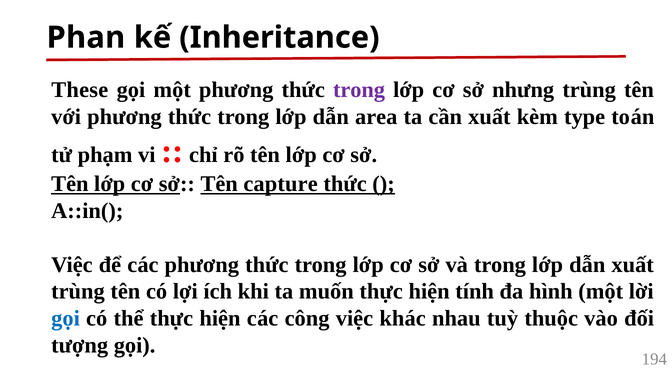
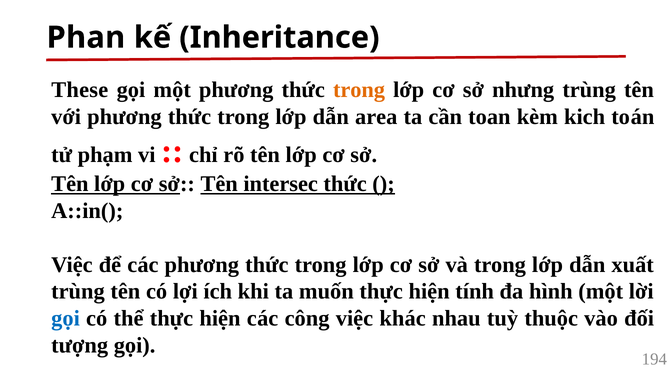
trong colour: purple -> orange (359, 90)
cần xuất: xuất -> toan (489, 117)
type: type -> kich (585, 117)
capture: capture -> intersec (281, 184)
